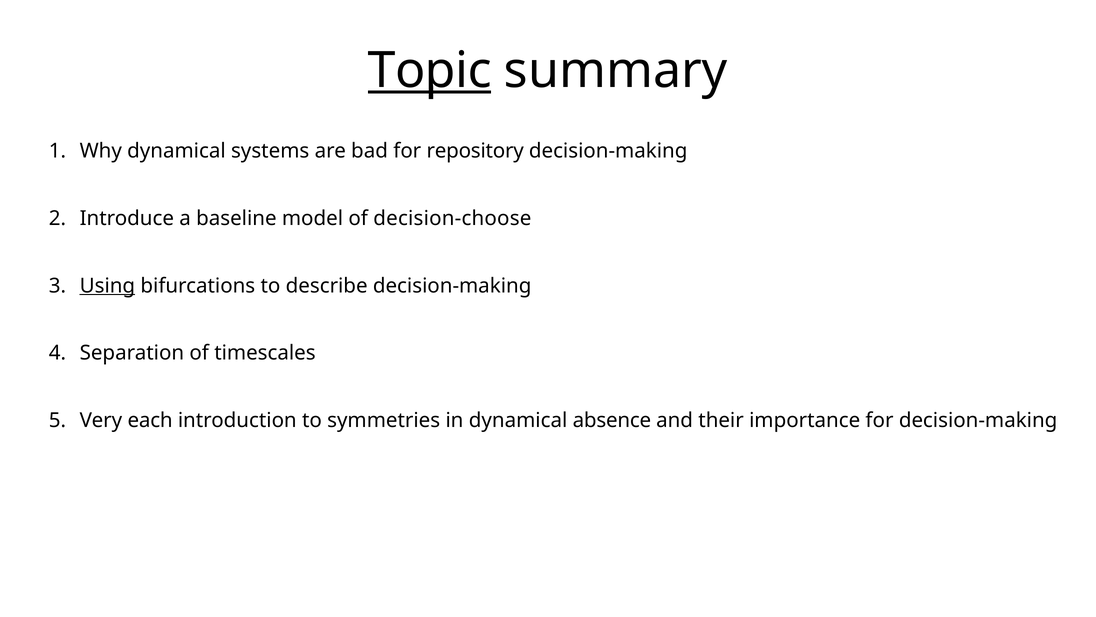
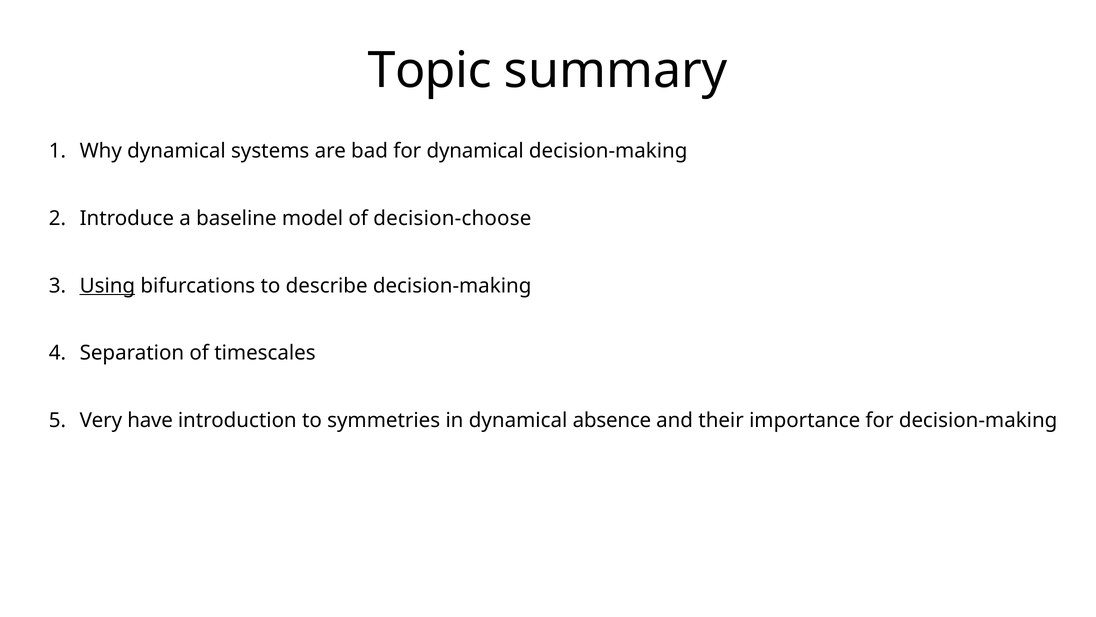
Topic underline: present -> none (430, 70)
for repository: repository -> dynamical (475, 151)
each: each -> have (150, 420)
